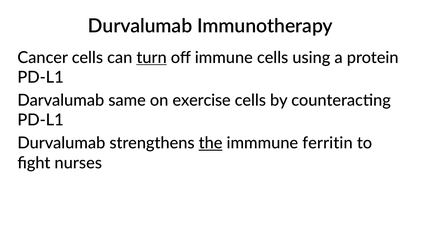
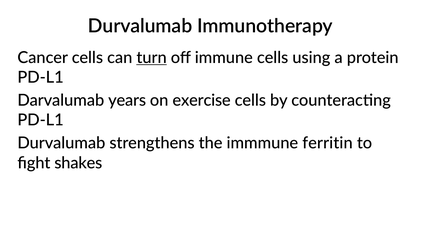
same: same -> years (127, 100)
the underline: present -> none (211, 143)
nurses: nurses -> shakes (78, 163)
